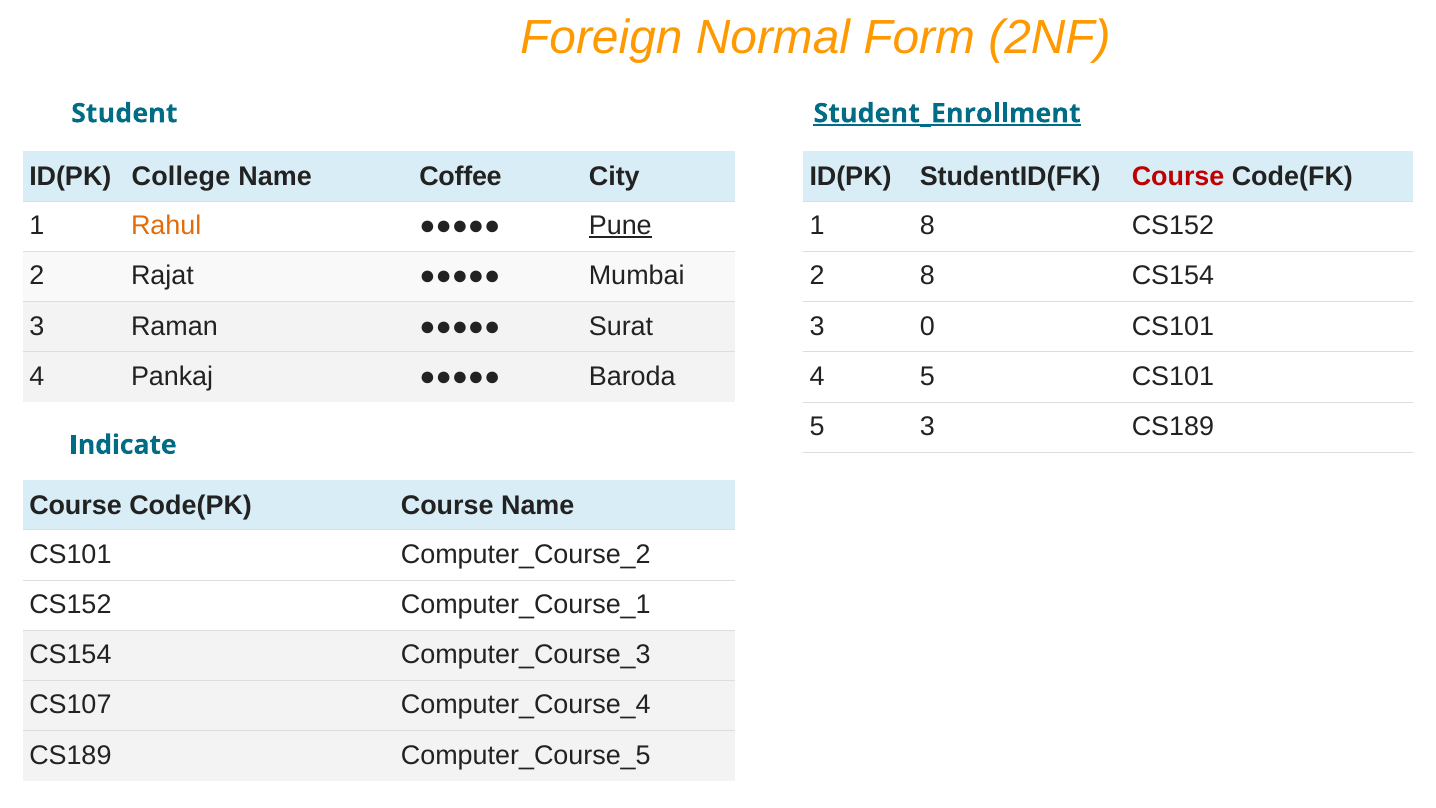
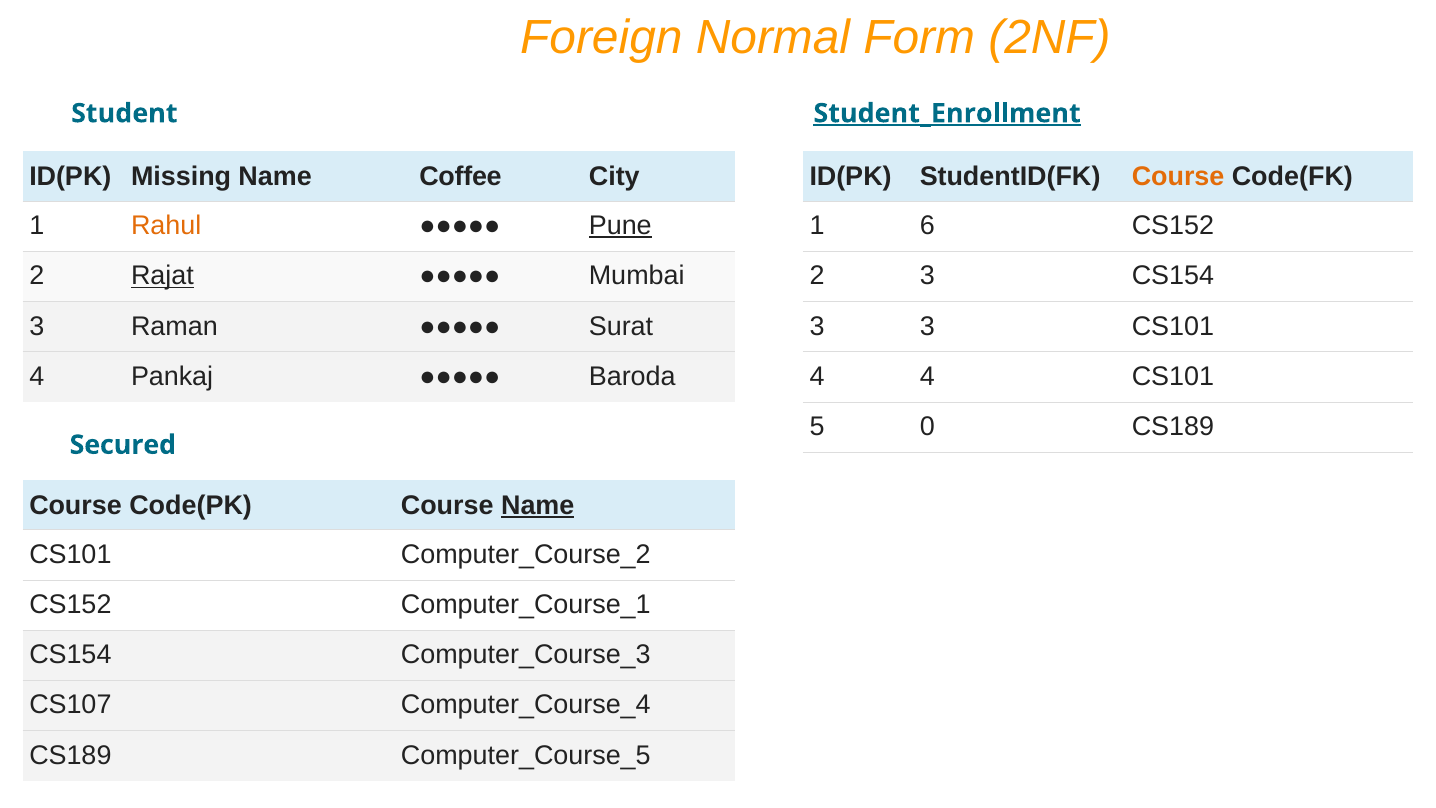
College: College -> Missing (181, 176)
Course colour: red -> orange (1178, 176)
1 8: 8 -> 6 (927, 226)
Rajat underline: none -> present (162, 276)
2 8: 8 -> 3 (927, 276)
3 0: 0 -> 3 (927, 326)
4 5: 5 -> 4 (927, 376)
5 3: 3 -> 0 (927, 427)
Indicate: Indicate -> Secured (123, 445)
Name underline: none -> present (538, 505)
